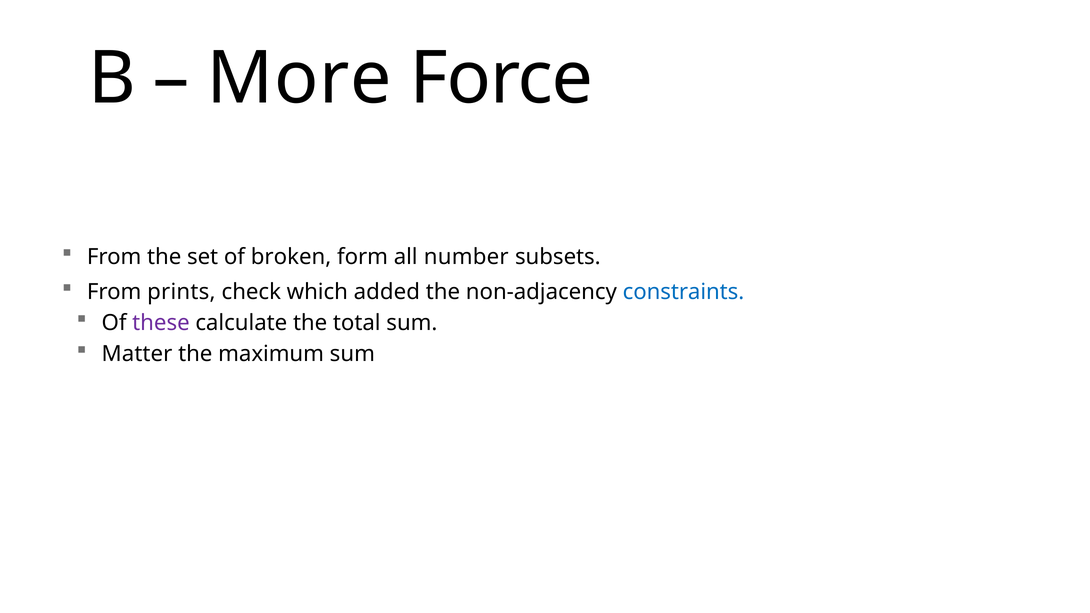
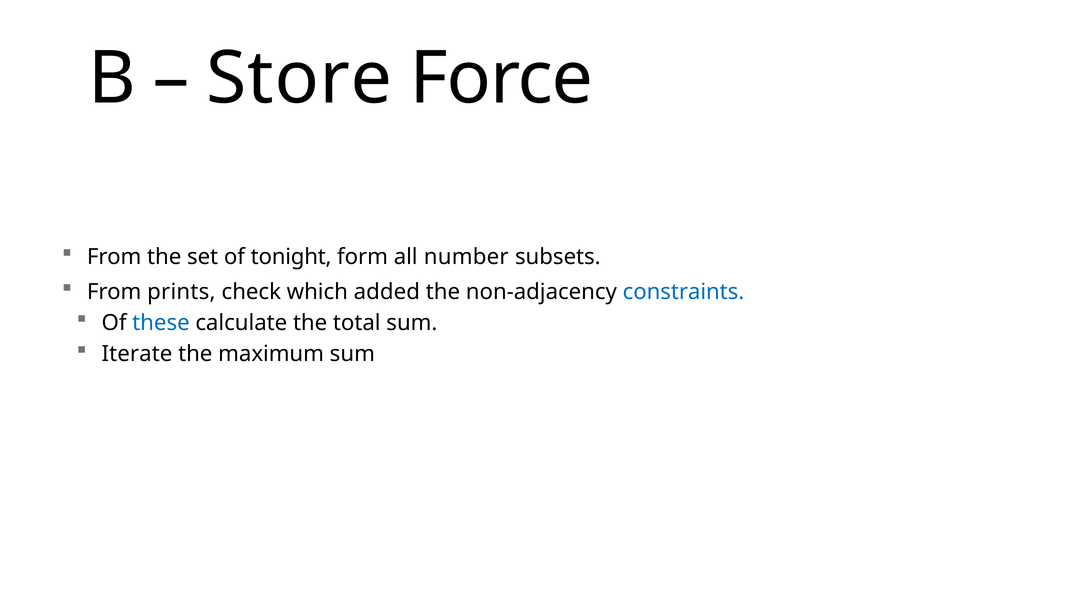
More: More -> Store (299, 78)
broken: broken -> tonight (291, 257)
these colour: purple -> blue (161, 323)
Matter: Matter -> Iterate (137, 354)
